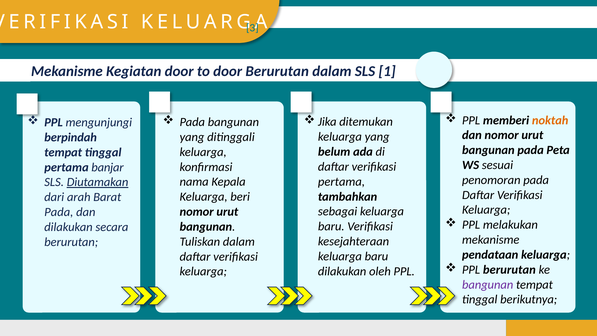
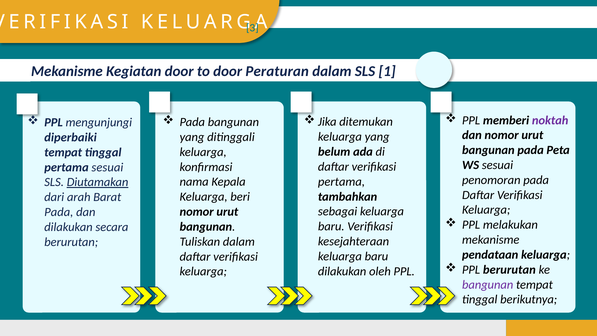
door Berurutan: Berurutan -> Peraturan (277, 71)
noktah colour: orange -> purple (550, 120)
berpindah: berpindah -> diperbaiki (71, 137)
pertama banjar: banjar -> sesuai (107, 167)
